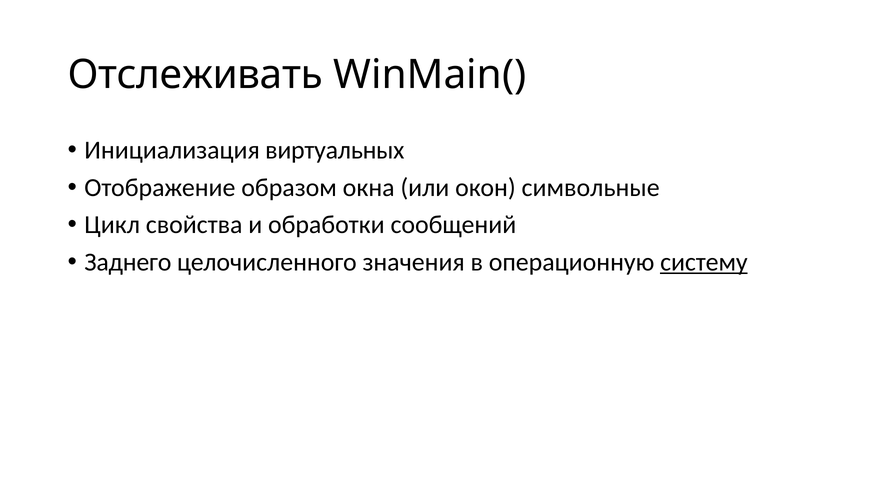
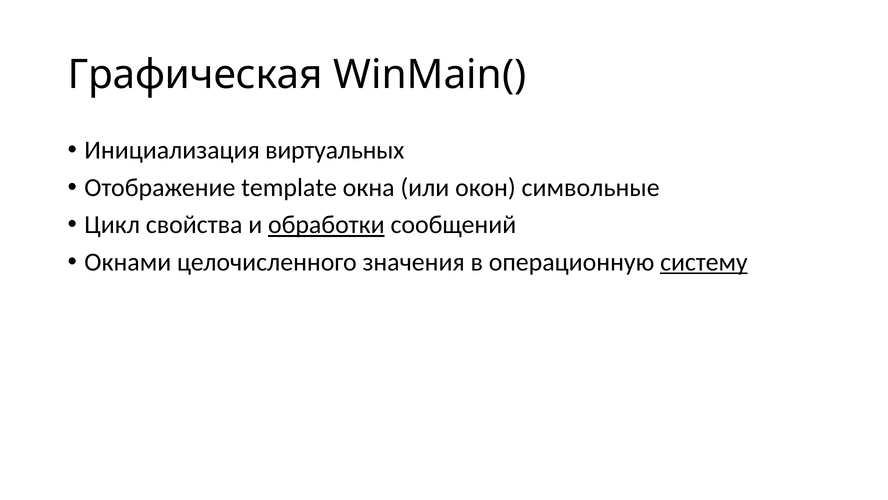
Отслеживать: Отслеживать -> Графическая (195, 75)
образом: образом -> template (289, 187)
обработки underline: none -> present (326, 225)
Заднего: Заднего -> Окнами (128, 262)
